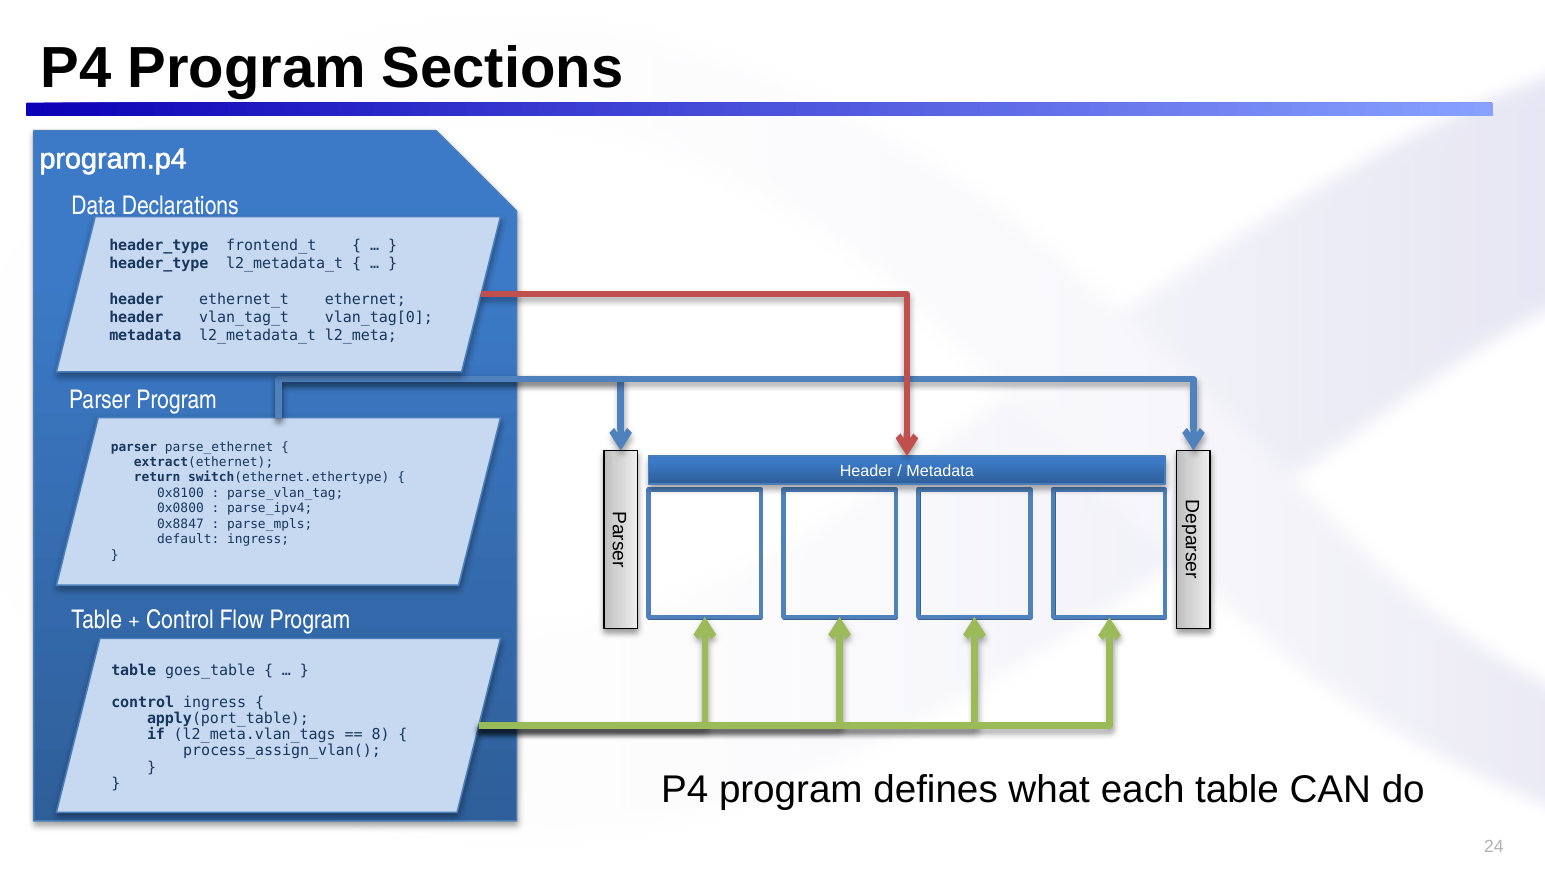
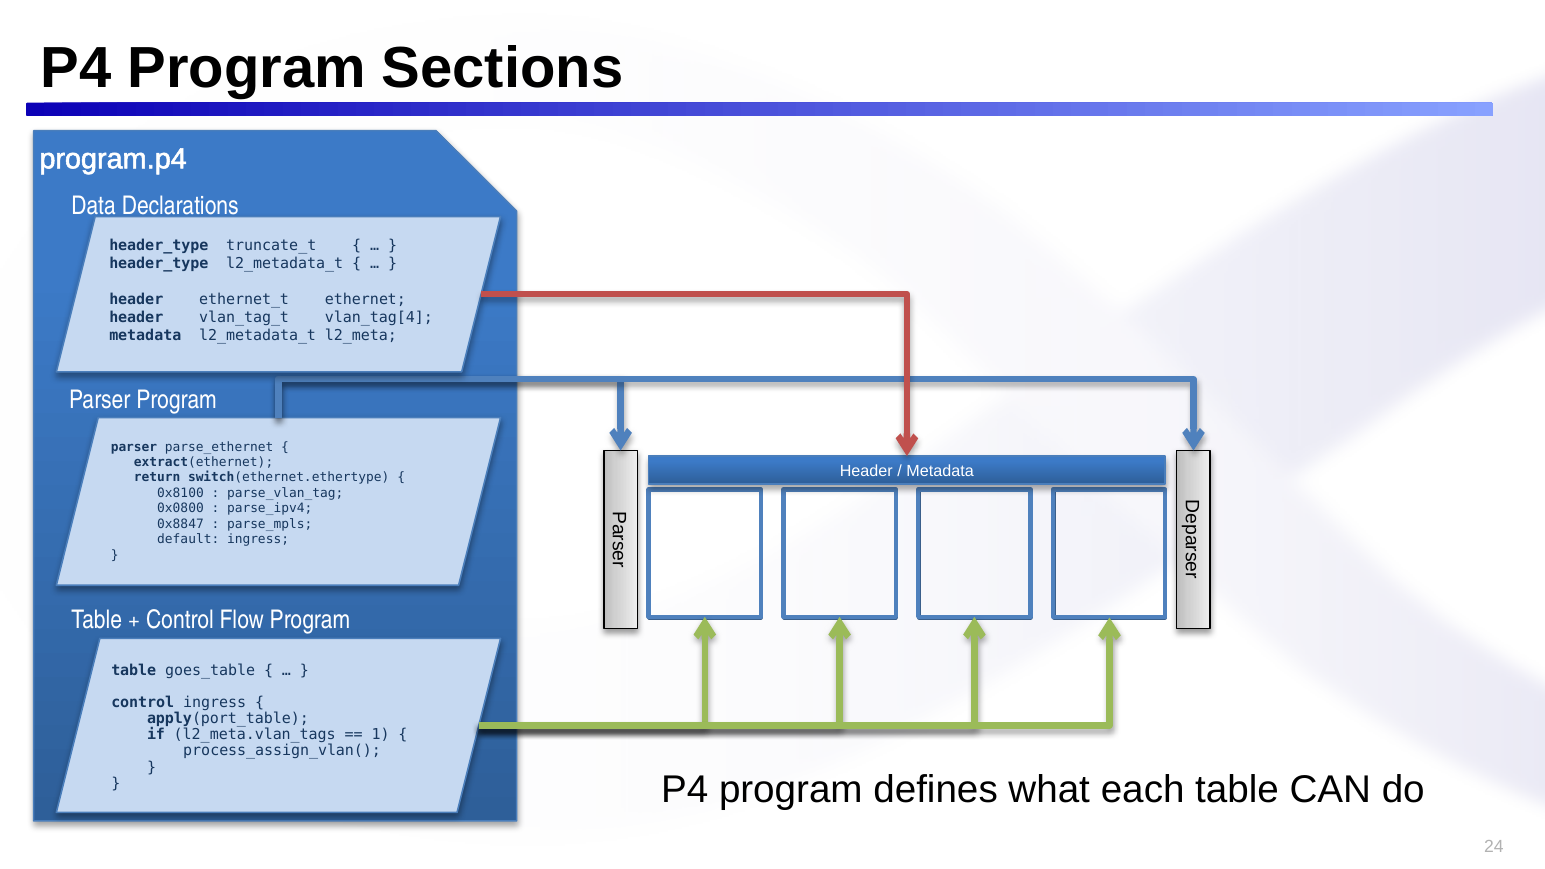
frontend_t: frontend_t -> truncate_t (271, 245)
vlan_tag[0: vlan_tag[0 -> vlan_tag[4 (379, 317)
8: 8 -> 1 (381, 735)
